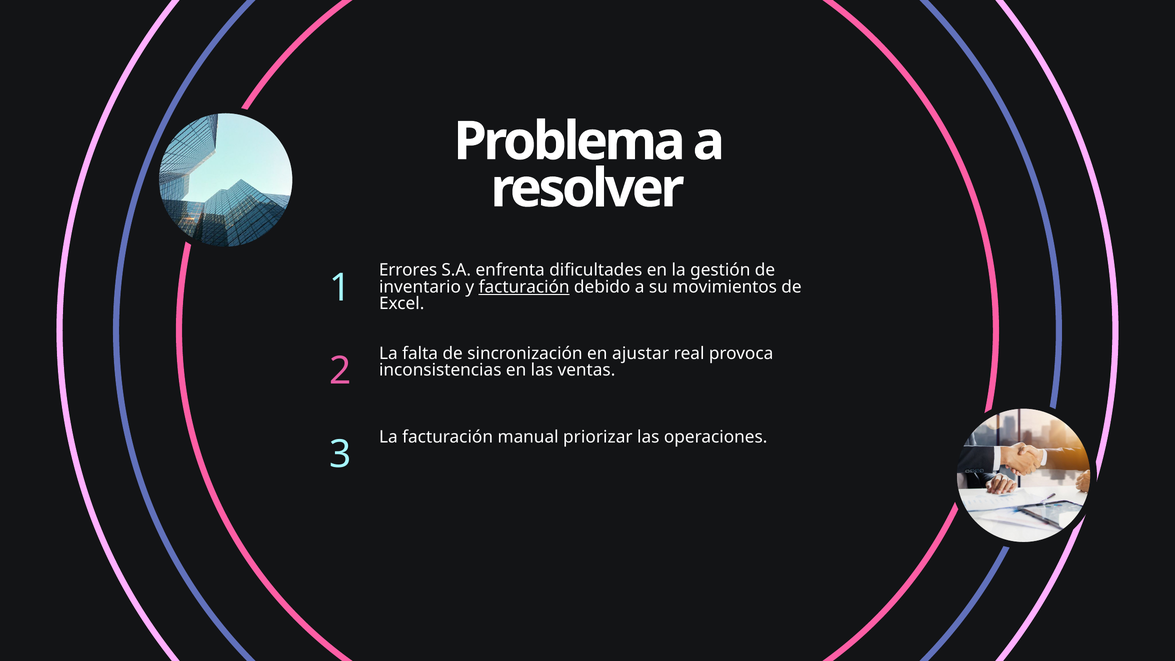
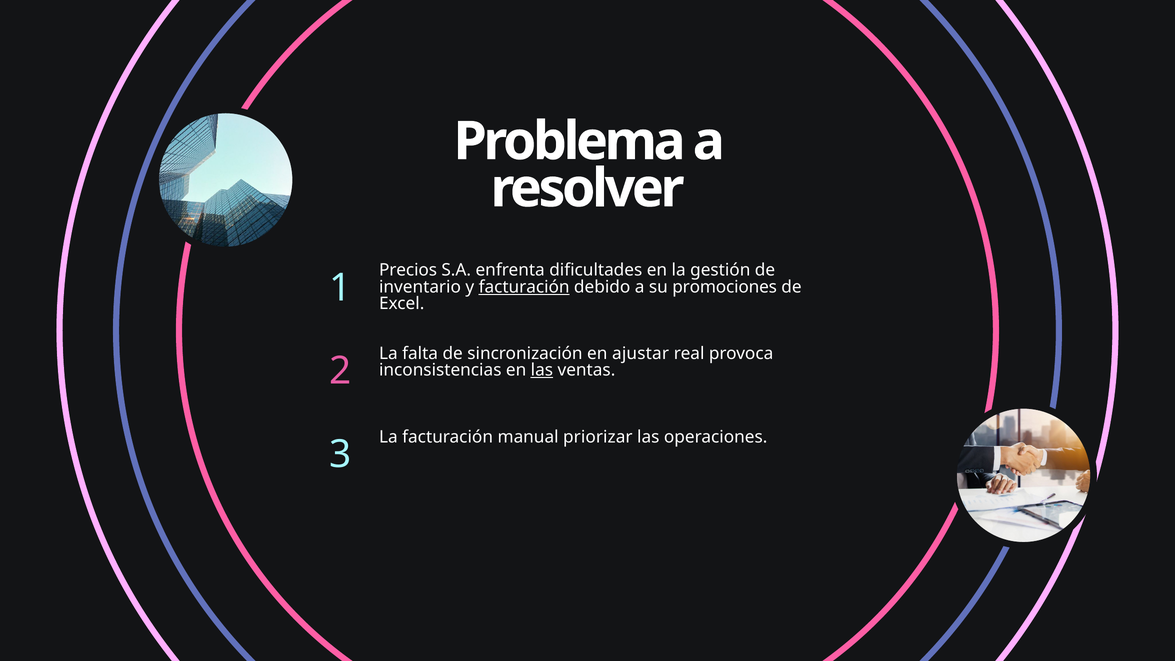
Errores: Errores -> Precios (408, 270)
movimientos: movimientos -> promociones (725, 287)
las underline: none -> present (542, 370)
